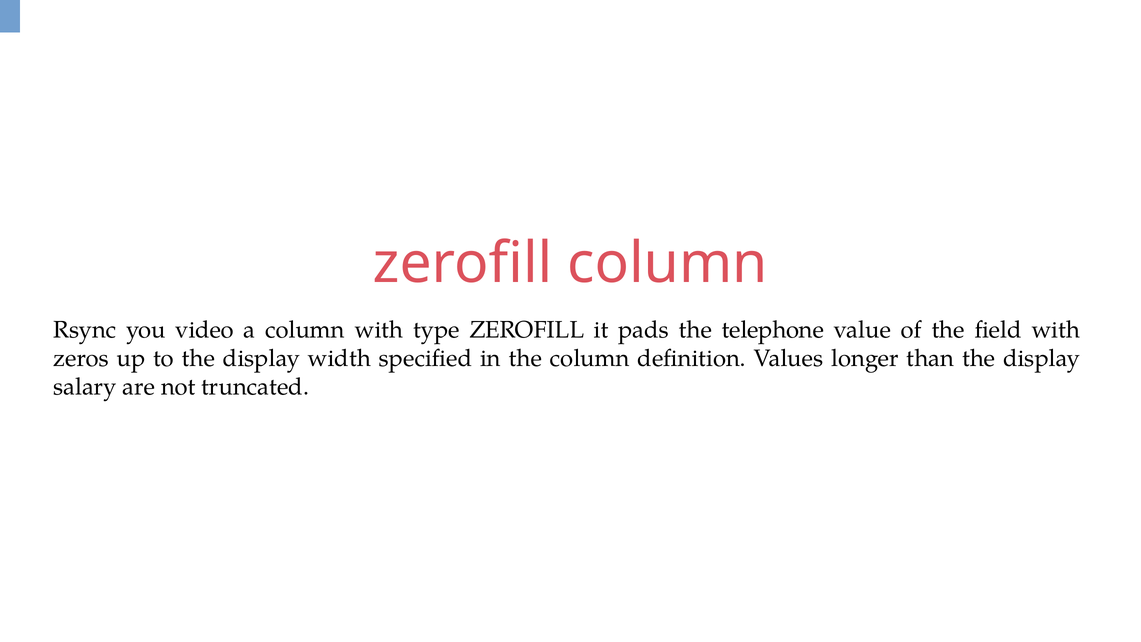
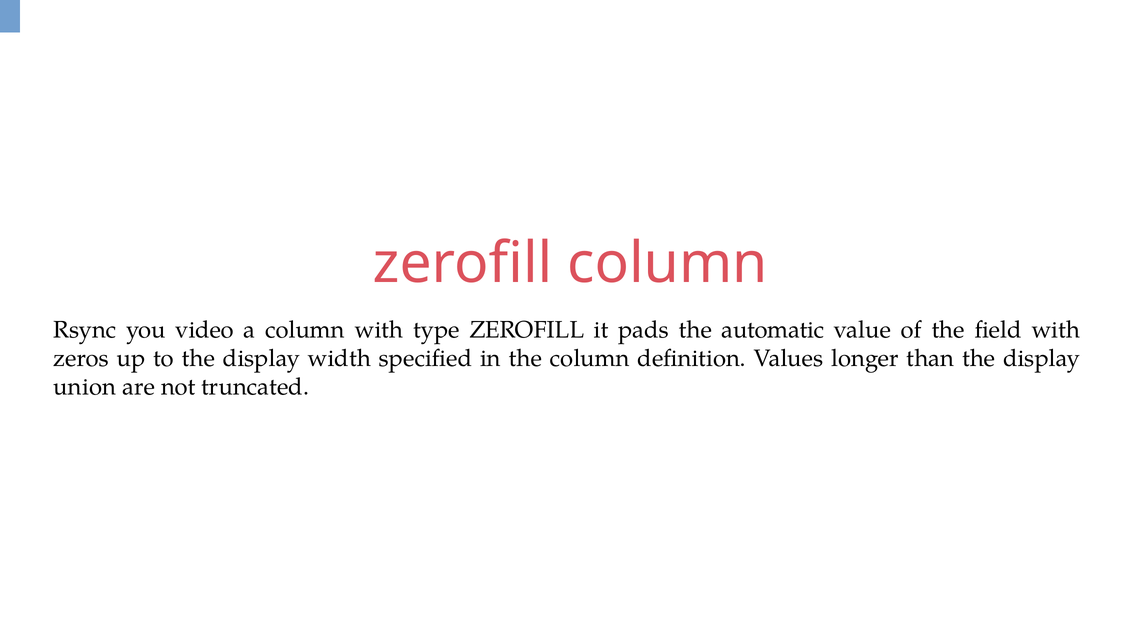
telephone: telephone -> automatic (773, 330)
salary: salary -> union (85, 387)
